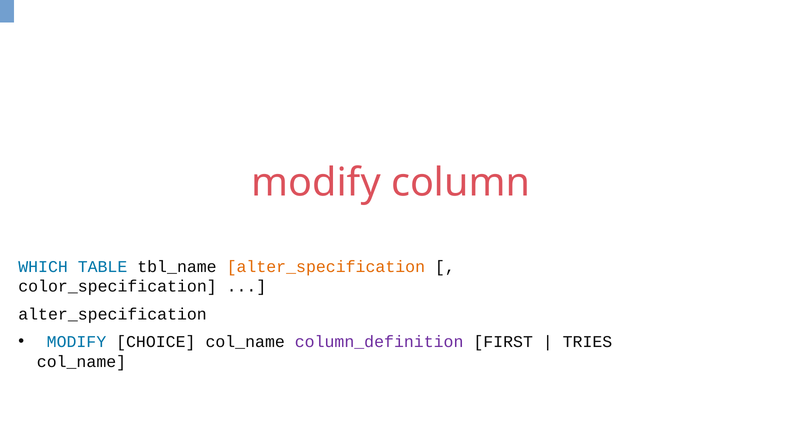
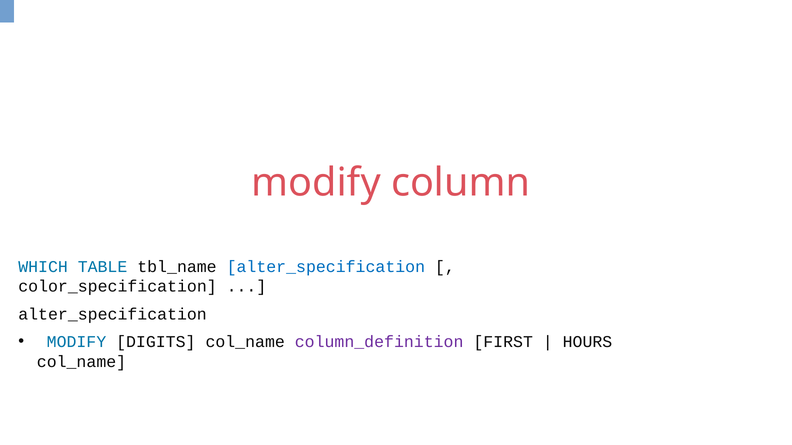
alter_specification colour: orange -> blue (326, 267)
CHOICE: CHOICE -> DIGITS (156, 342)
TRIES: TRIES -> HOURS (587, 342)
